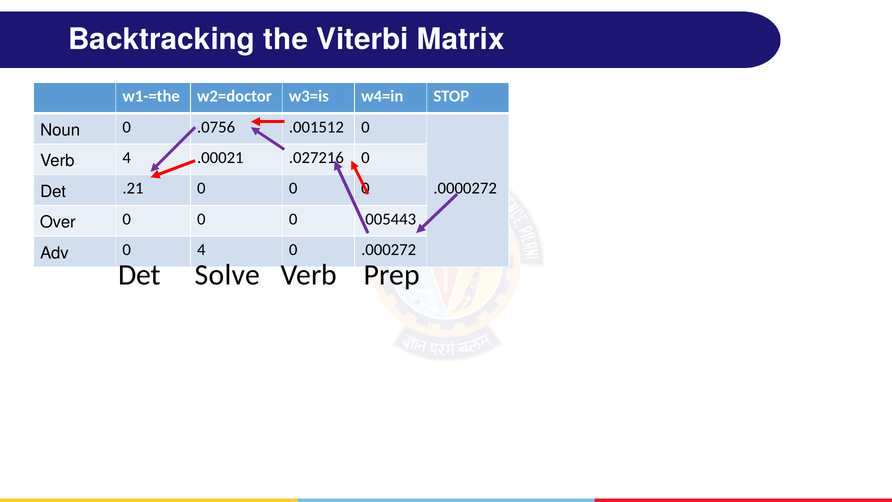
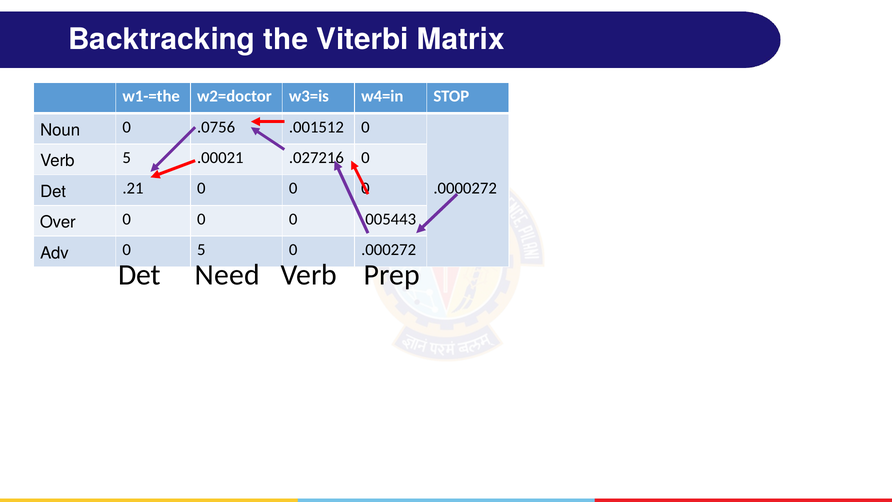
Verb 4: 4 -> 5 (127, 158)
0 4: 4 -> 5 (201, 250)
Solve: Solve -> Need (227, 275)
